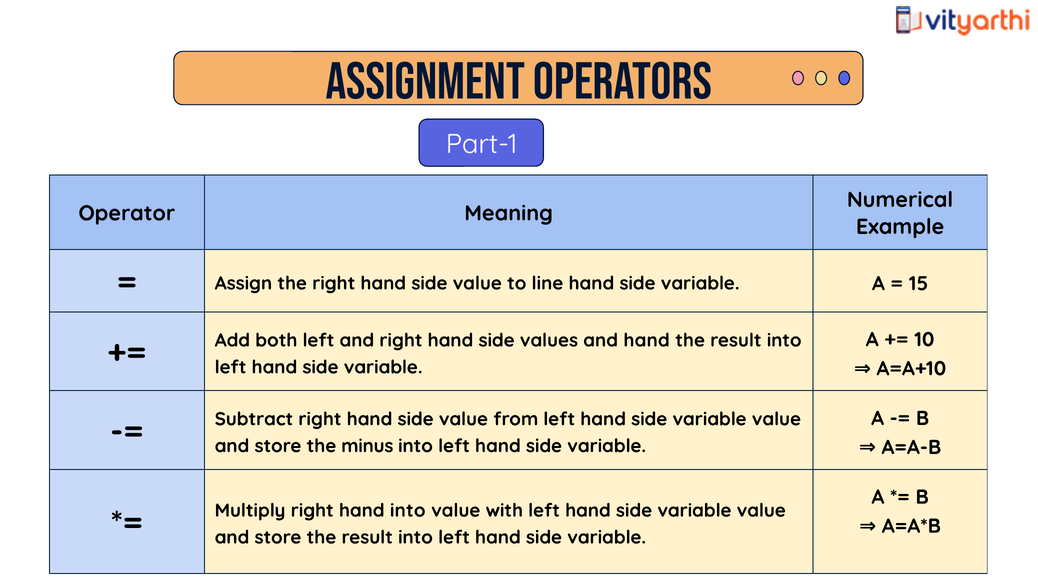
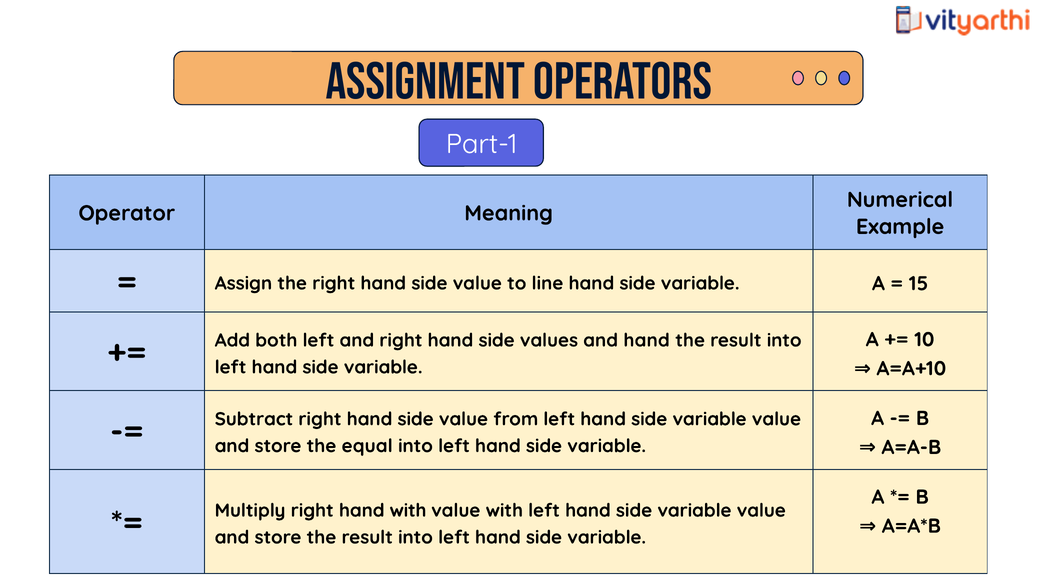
minus: minus -> equal (367, 446)
hand into: into -> with (408, 510)
